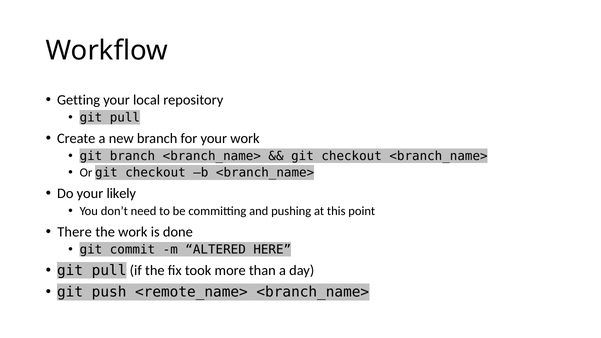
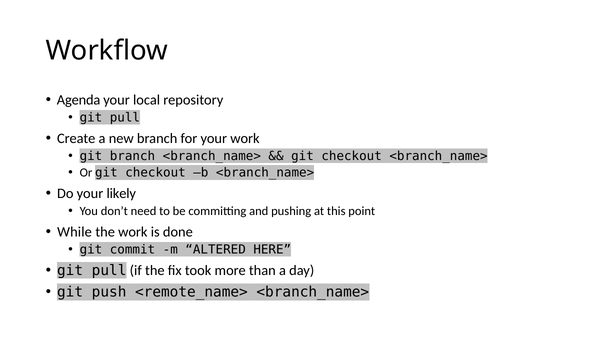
Getting: Getting -> Agenda (79, 100)
There: There -> While (75, 232)
